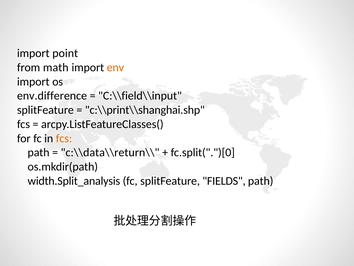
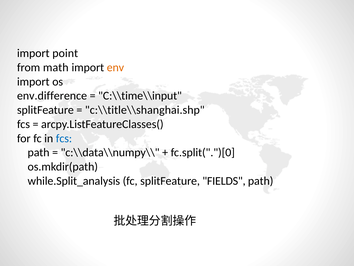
C:\\field\\input: C:\\field\\input -> C:\\time\\input (140, 96)
c:\\print\\shanghai.shp: c:\\print\\shanghai.shp -> c:\\title\\shanghai.shp (145, 110)
fcs colour: orange -> blue (64, 138)
c:\\data\\return\\: c:\\data\\return\\ -> c:\\data\\numpy\\ (110, 152)
width.Split_analysis: width.Split_analysis -> while.Split_analysis (74, 181)
